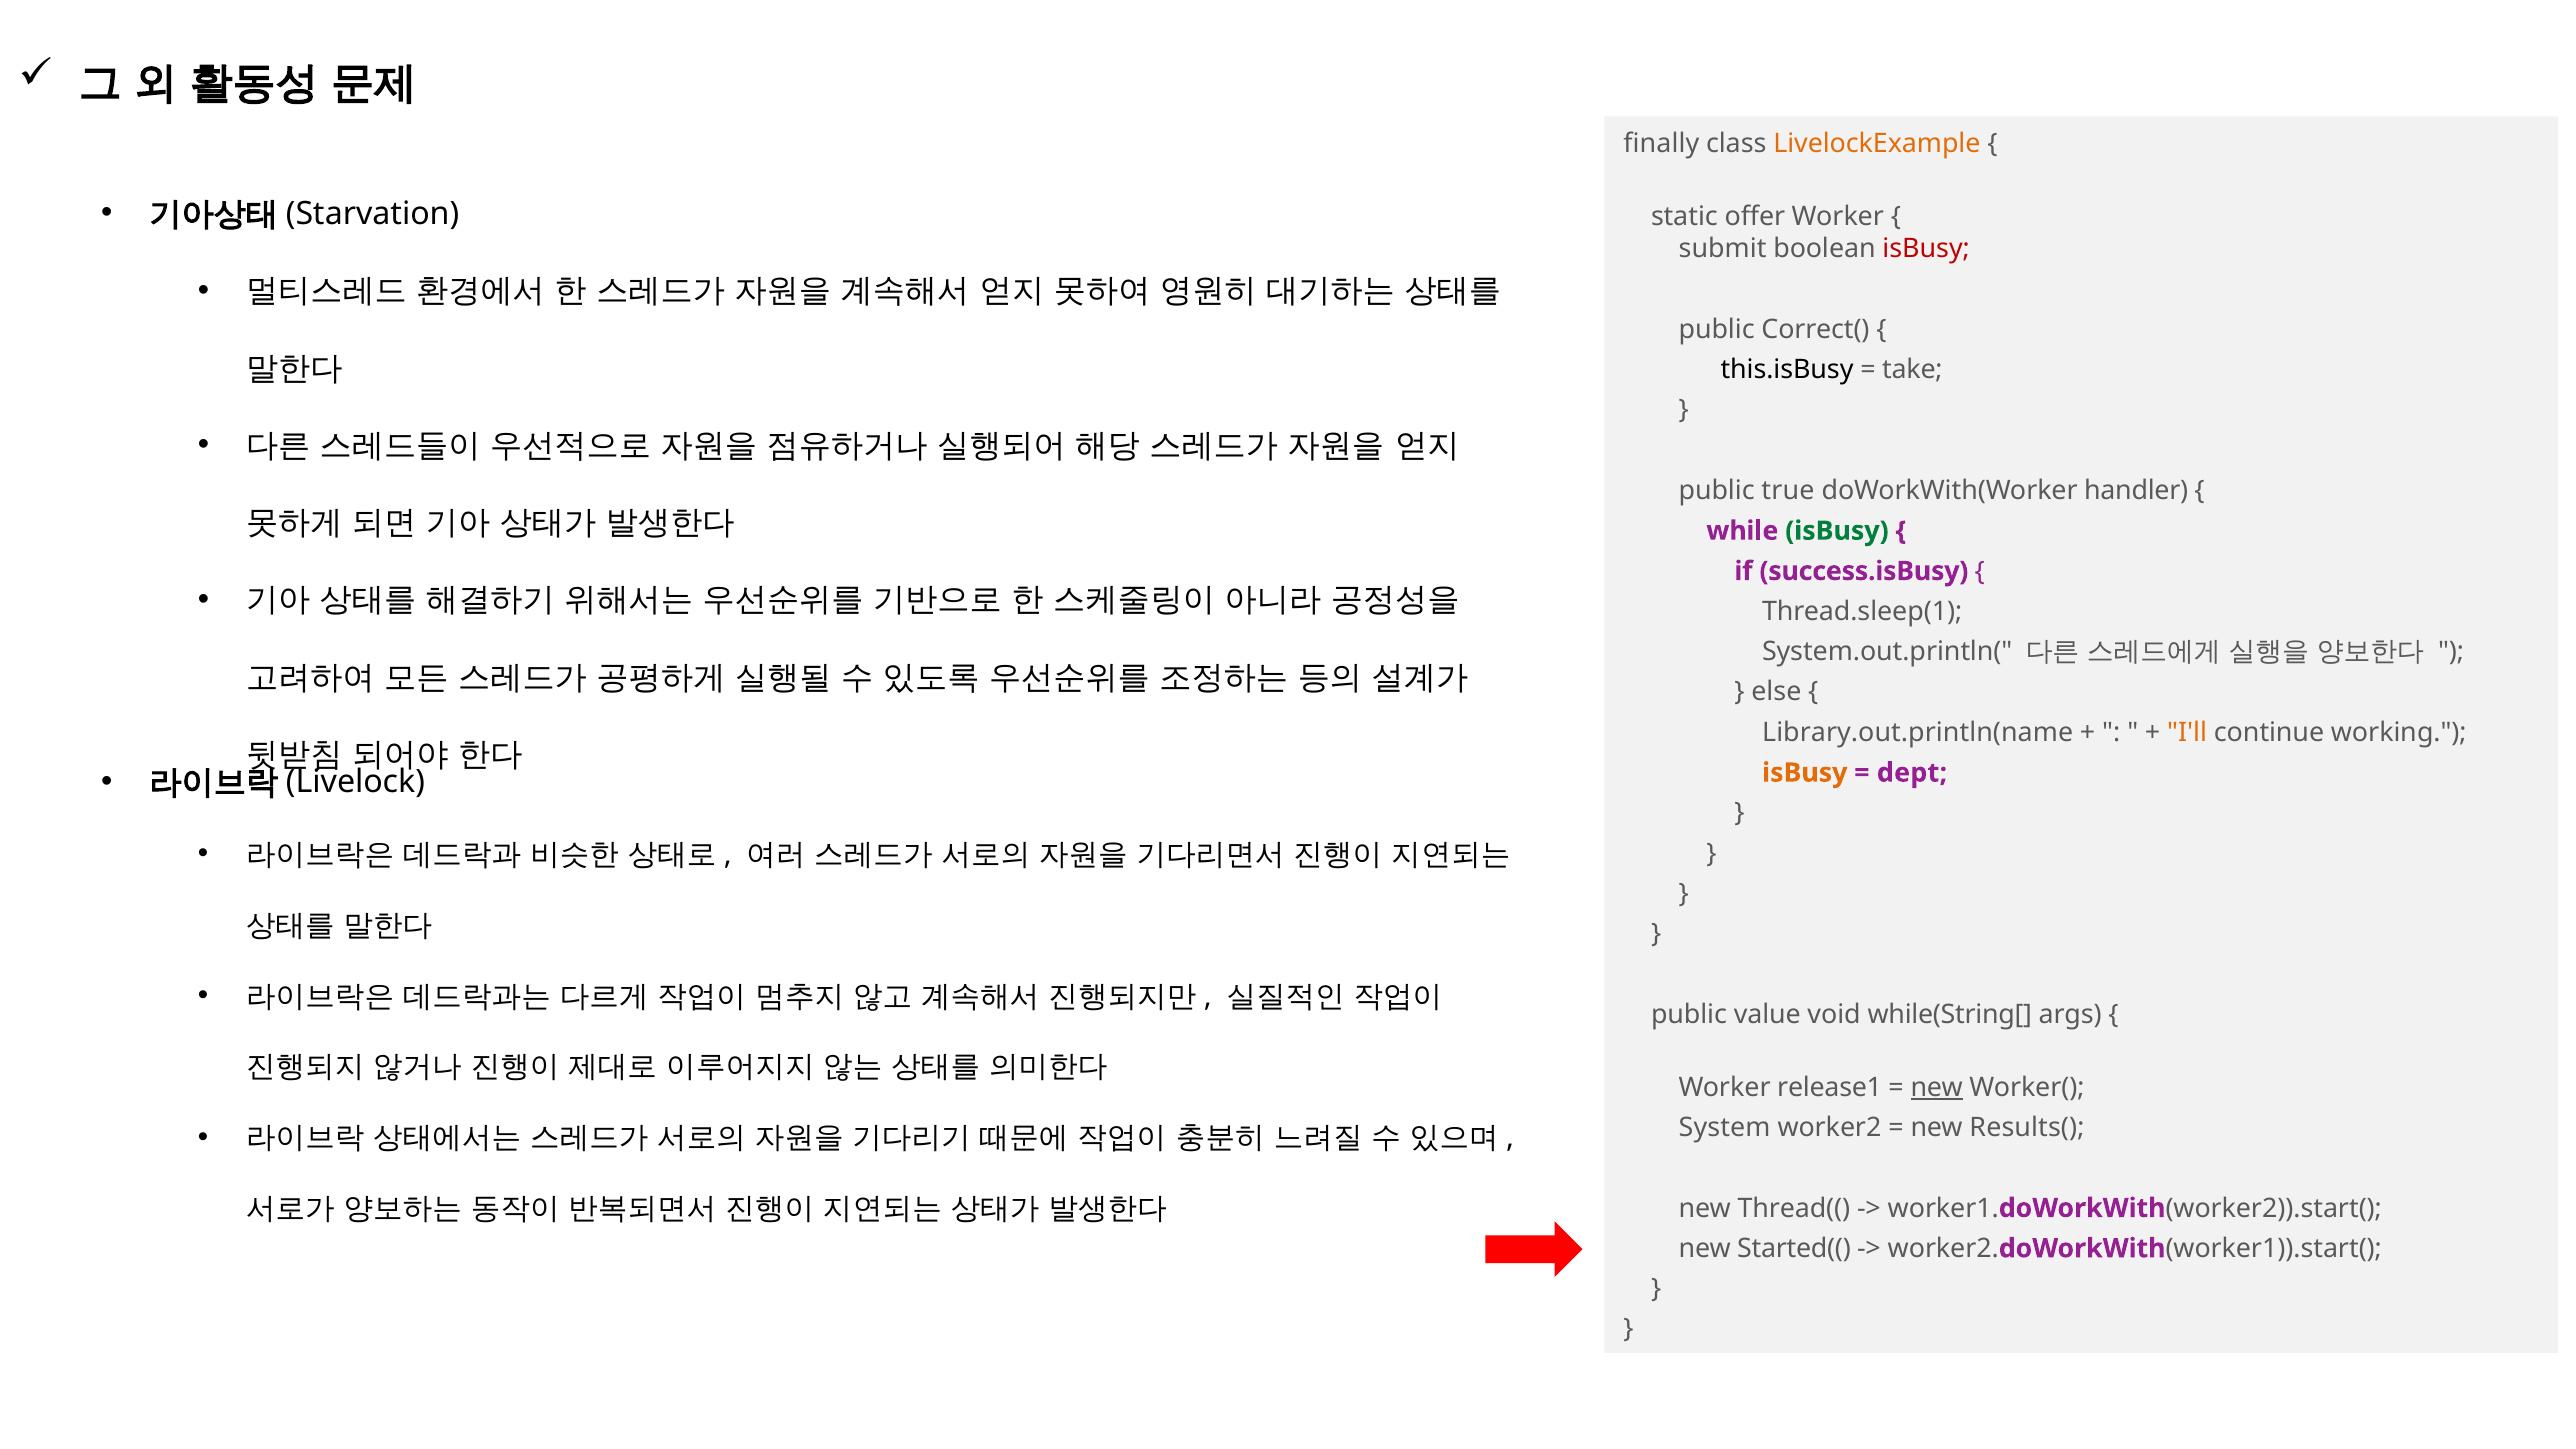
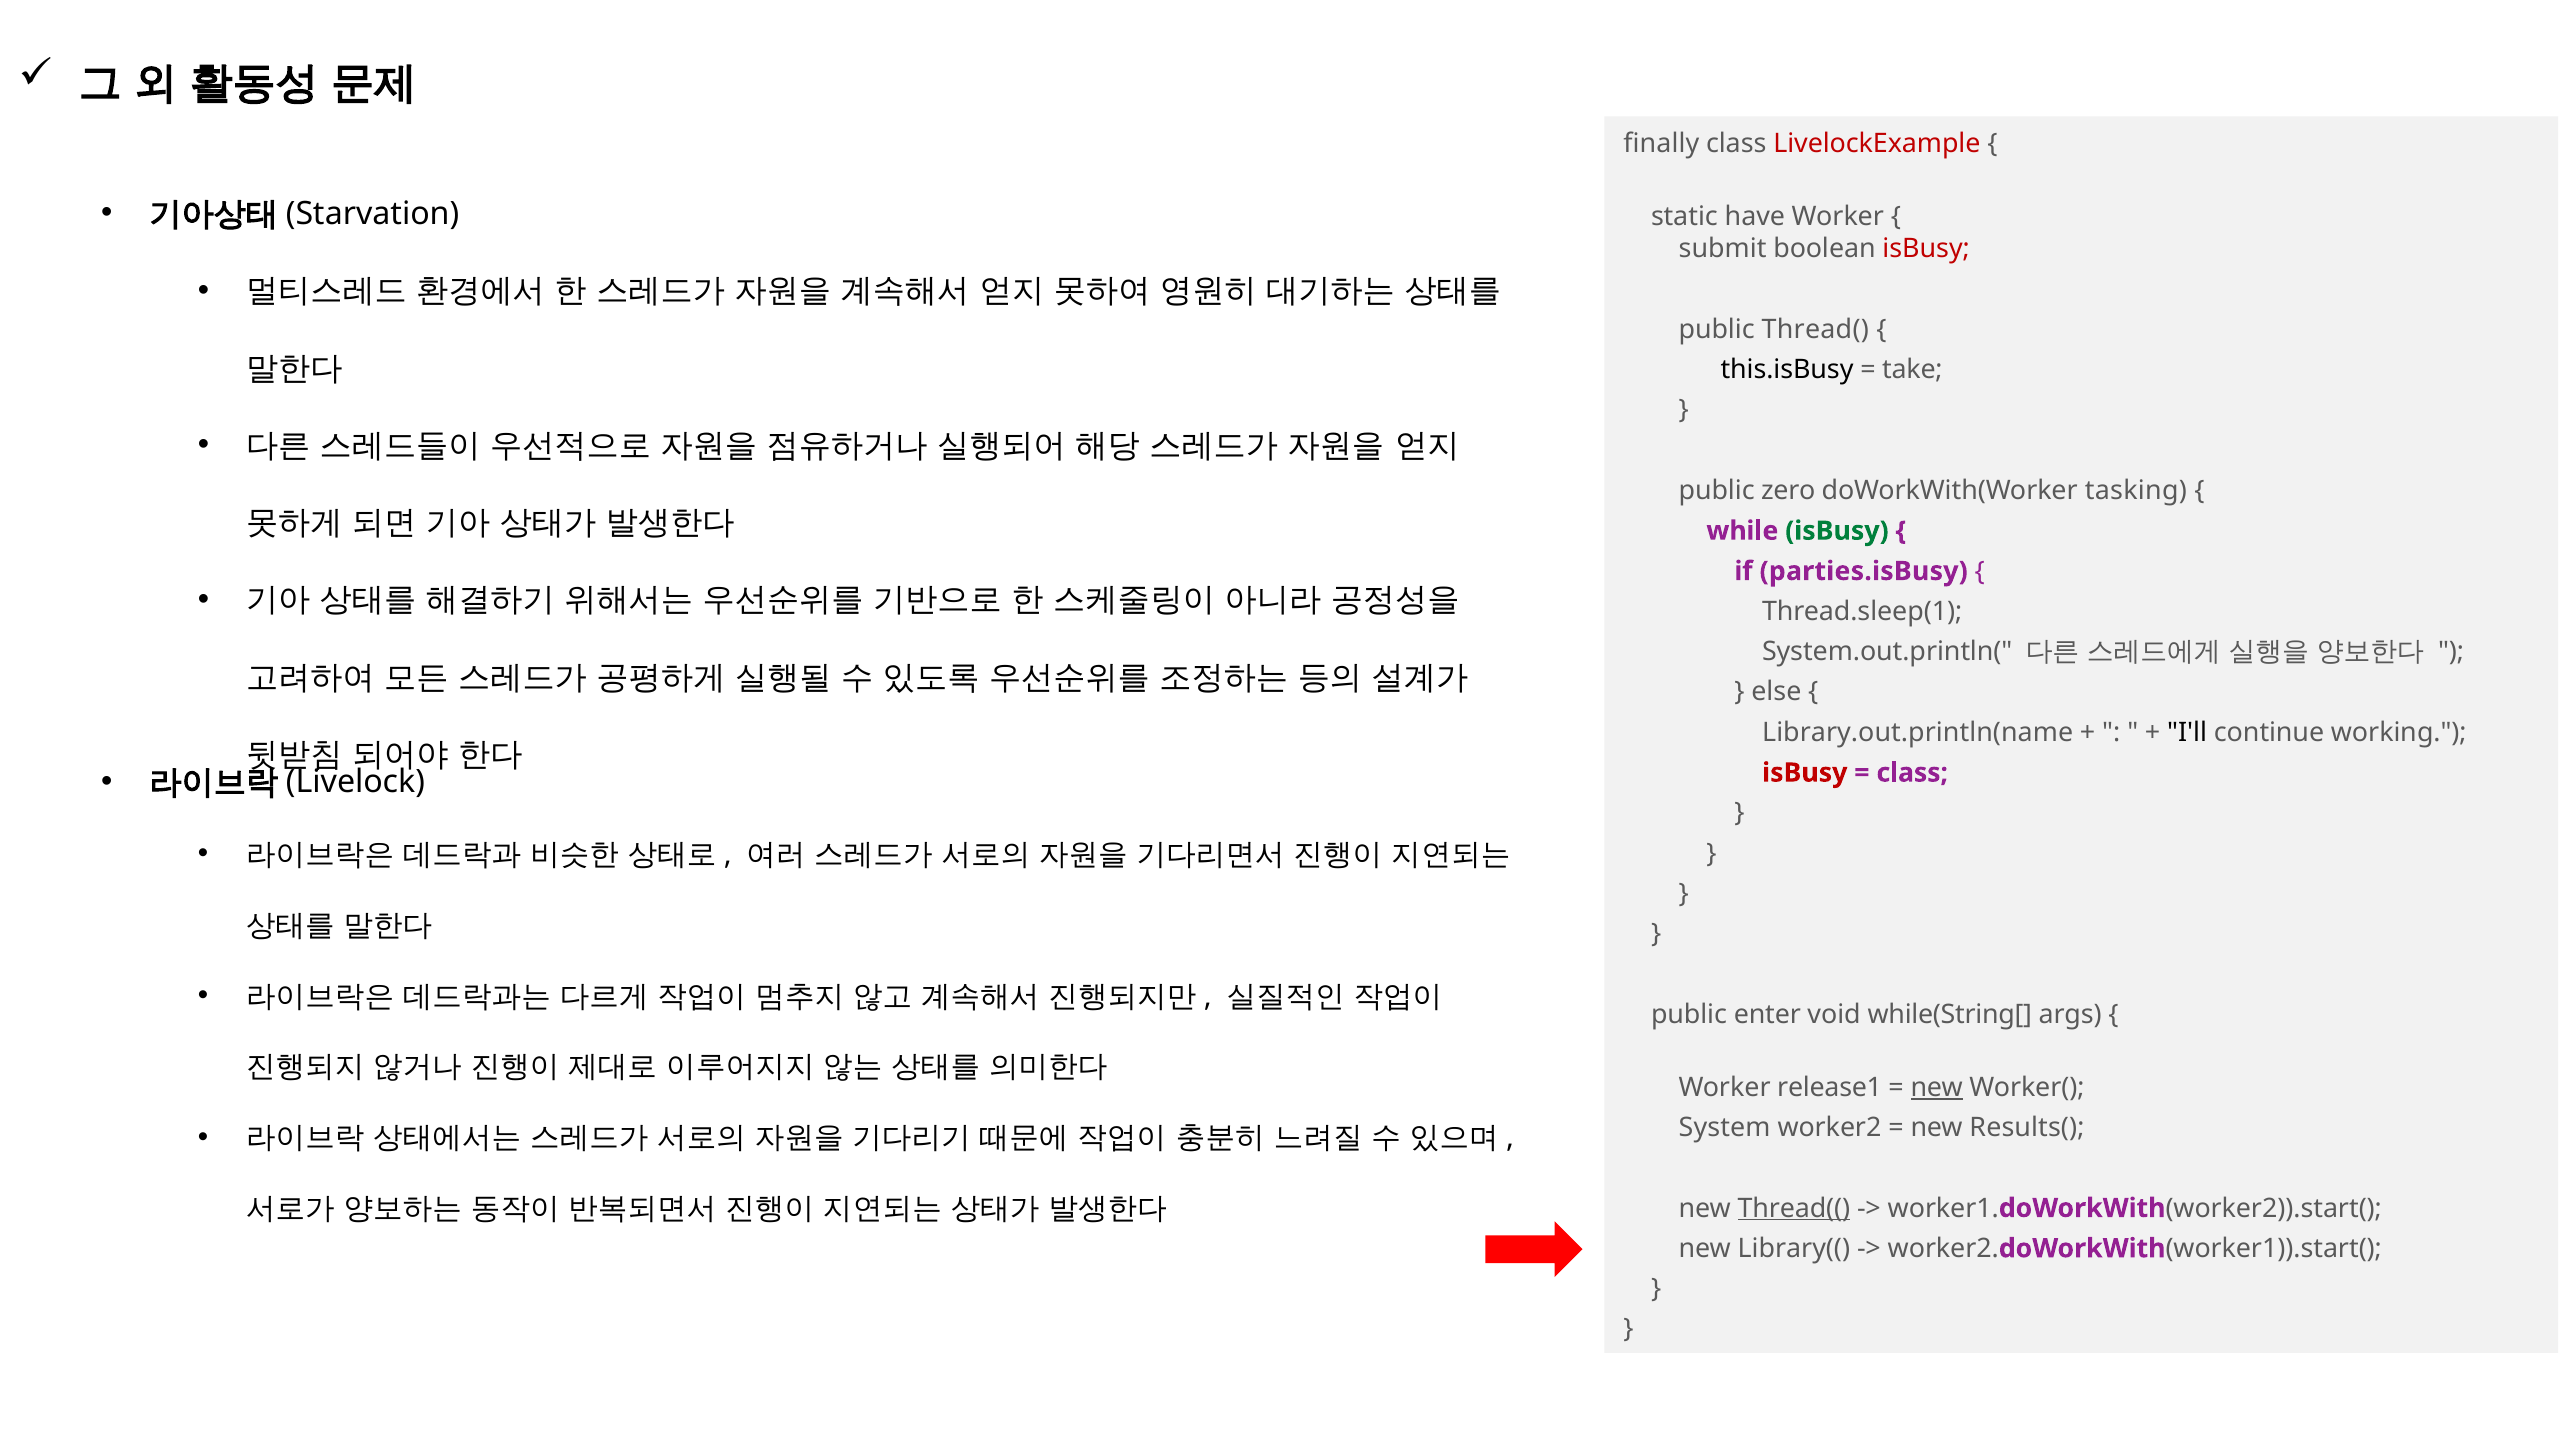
LivelockExample colour: orange -> red (1877, 144)
offer: offer -> have (1755, 216)
Correct(: Correct( -> Thread( (1815, 329)
true: true -> zero (1788, 491)
handler: handler -> tasking (2136, 491)
success.isBusy: success.isBusy -> parties.isBusy (1864, 571)
I'll colour: orange -> black (2187, 732)
isBusy colour: orange -> red (1805, 773)
dept: dept -> class (1912, 773)
value: value -> enter (1767, 1015)
Thread(( underline: none -> present (1794, 1208)
Started((: Started(( -> Library(( (1794, 1248)
